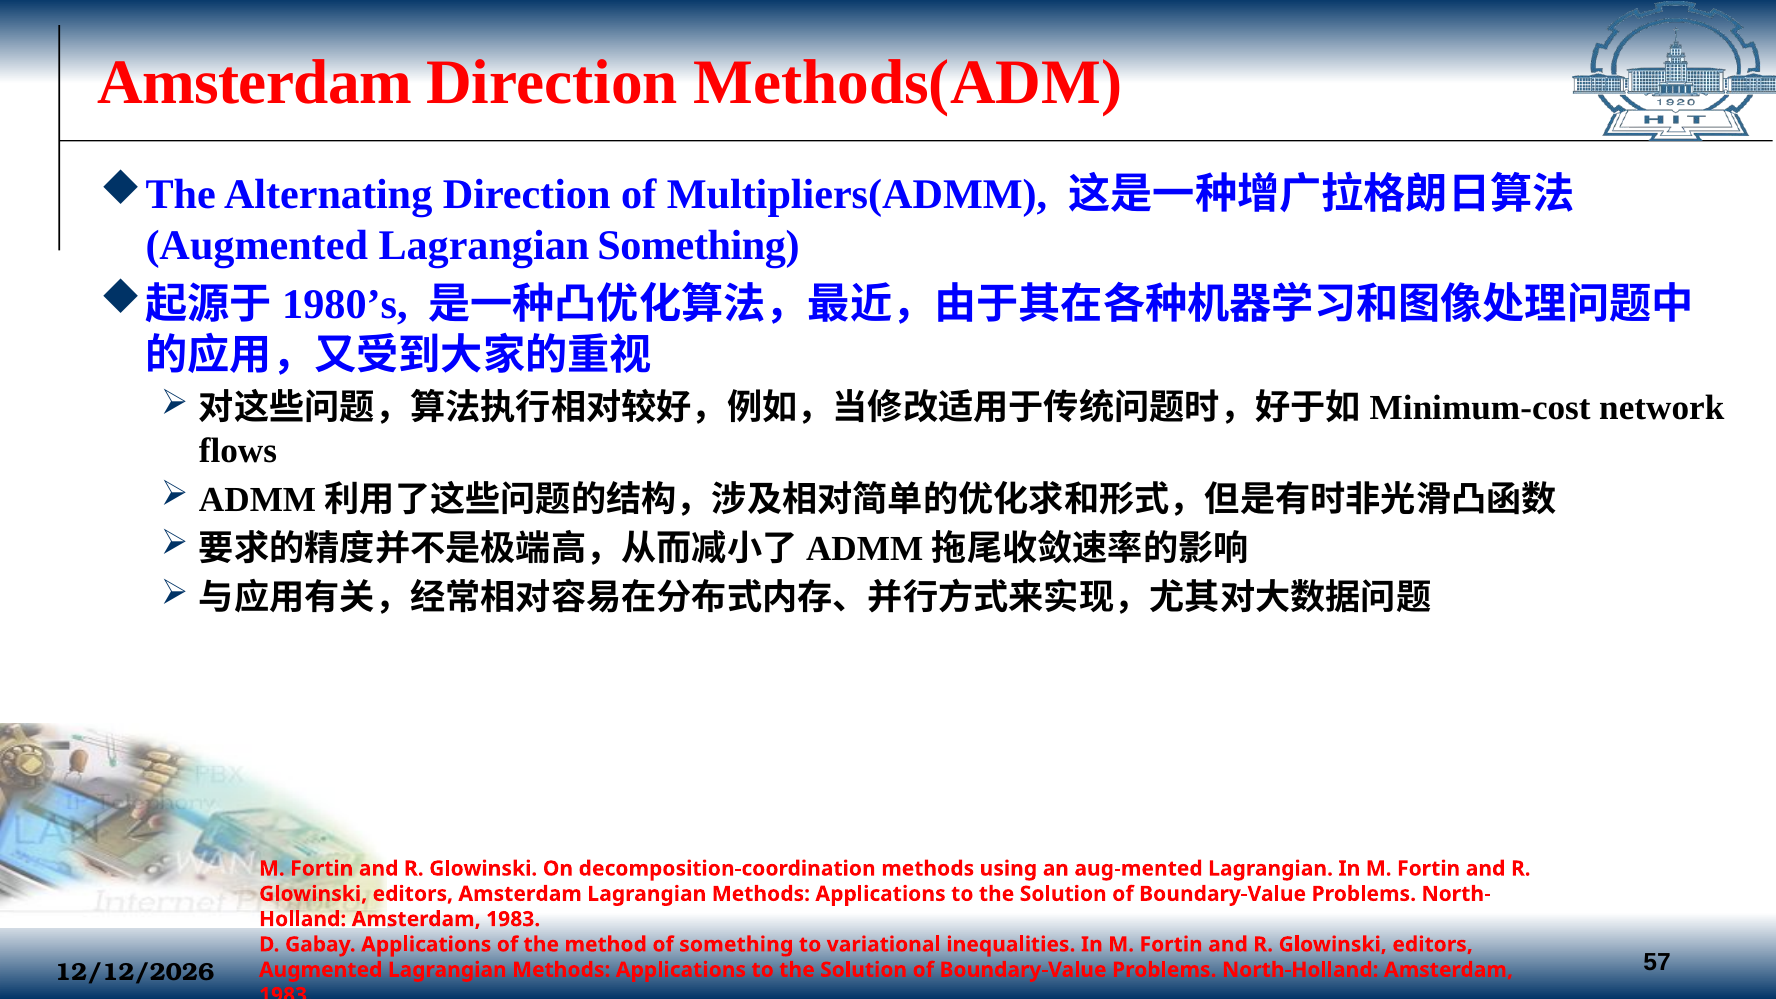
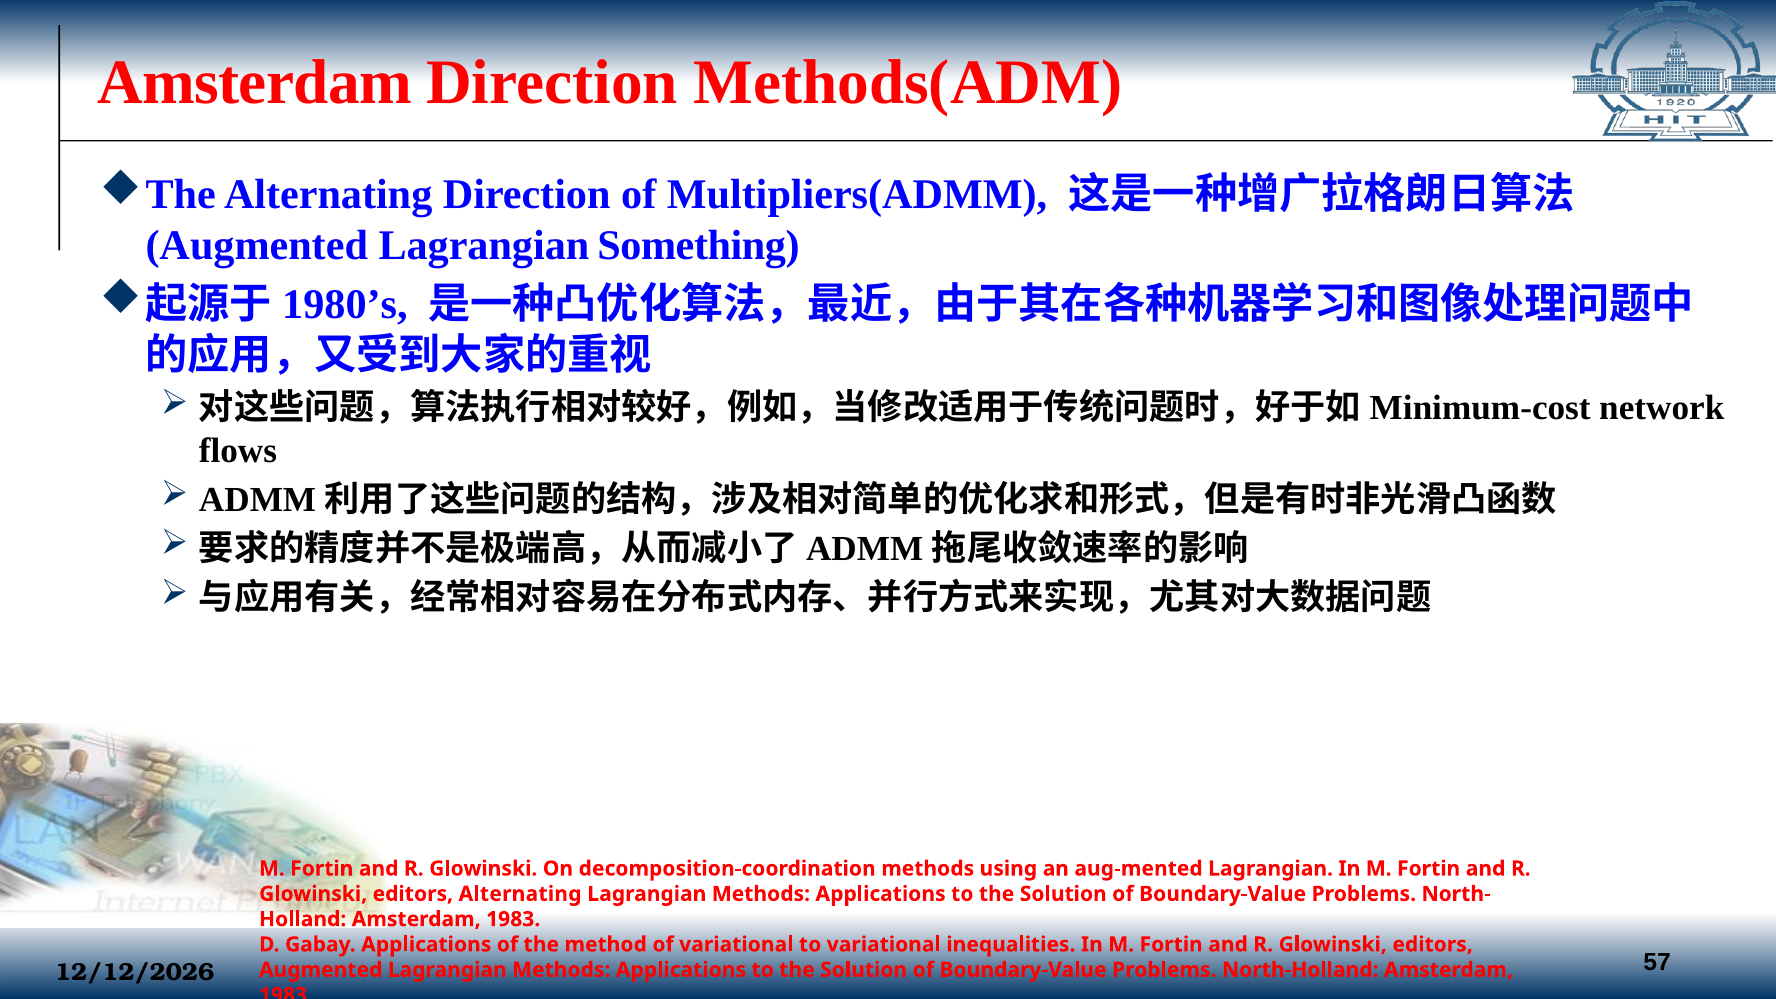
editors Amsterdam: Amsterdam -> Alternating (520, 894)
of something: something -> variational (736, 944)
